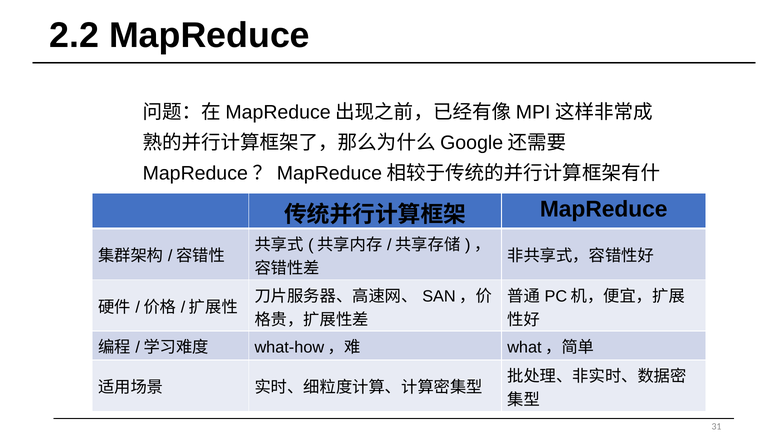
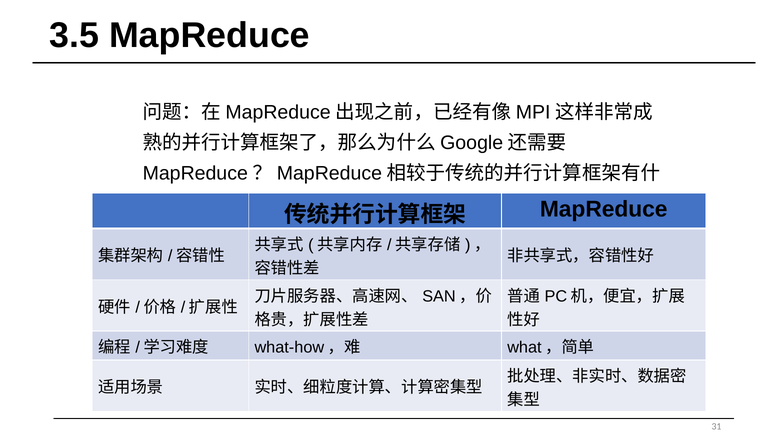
2.2: 2.2 -> 3.5 (74, 35)
